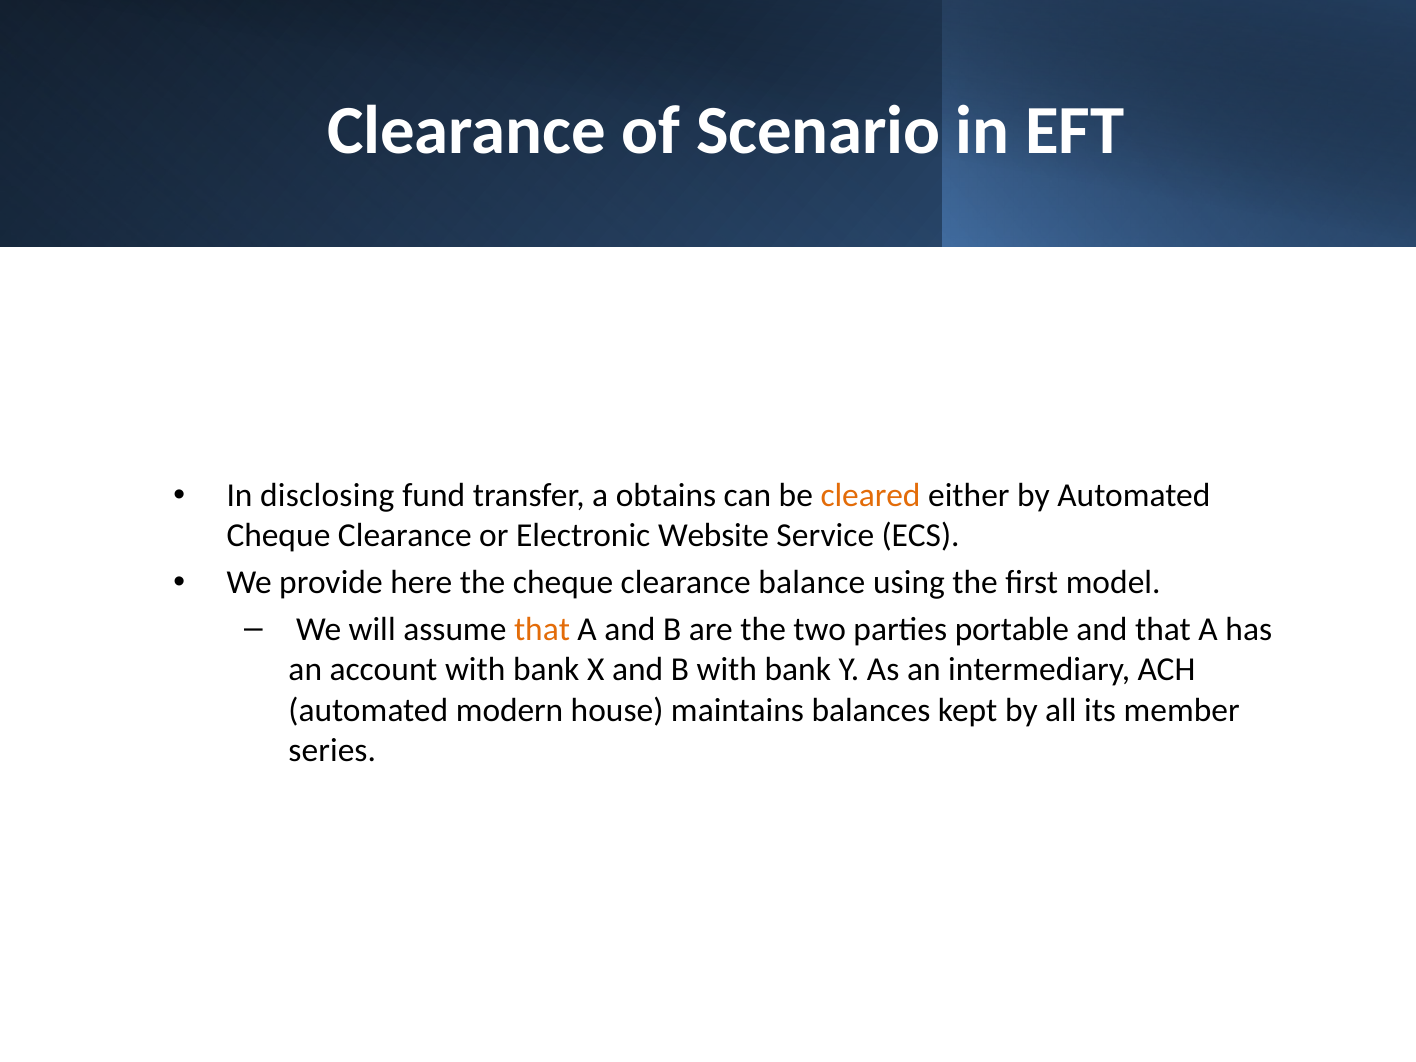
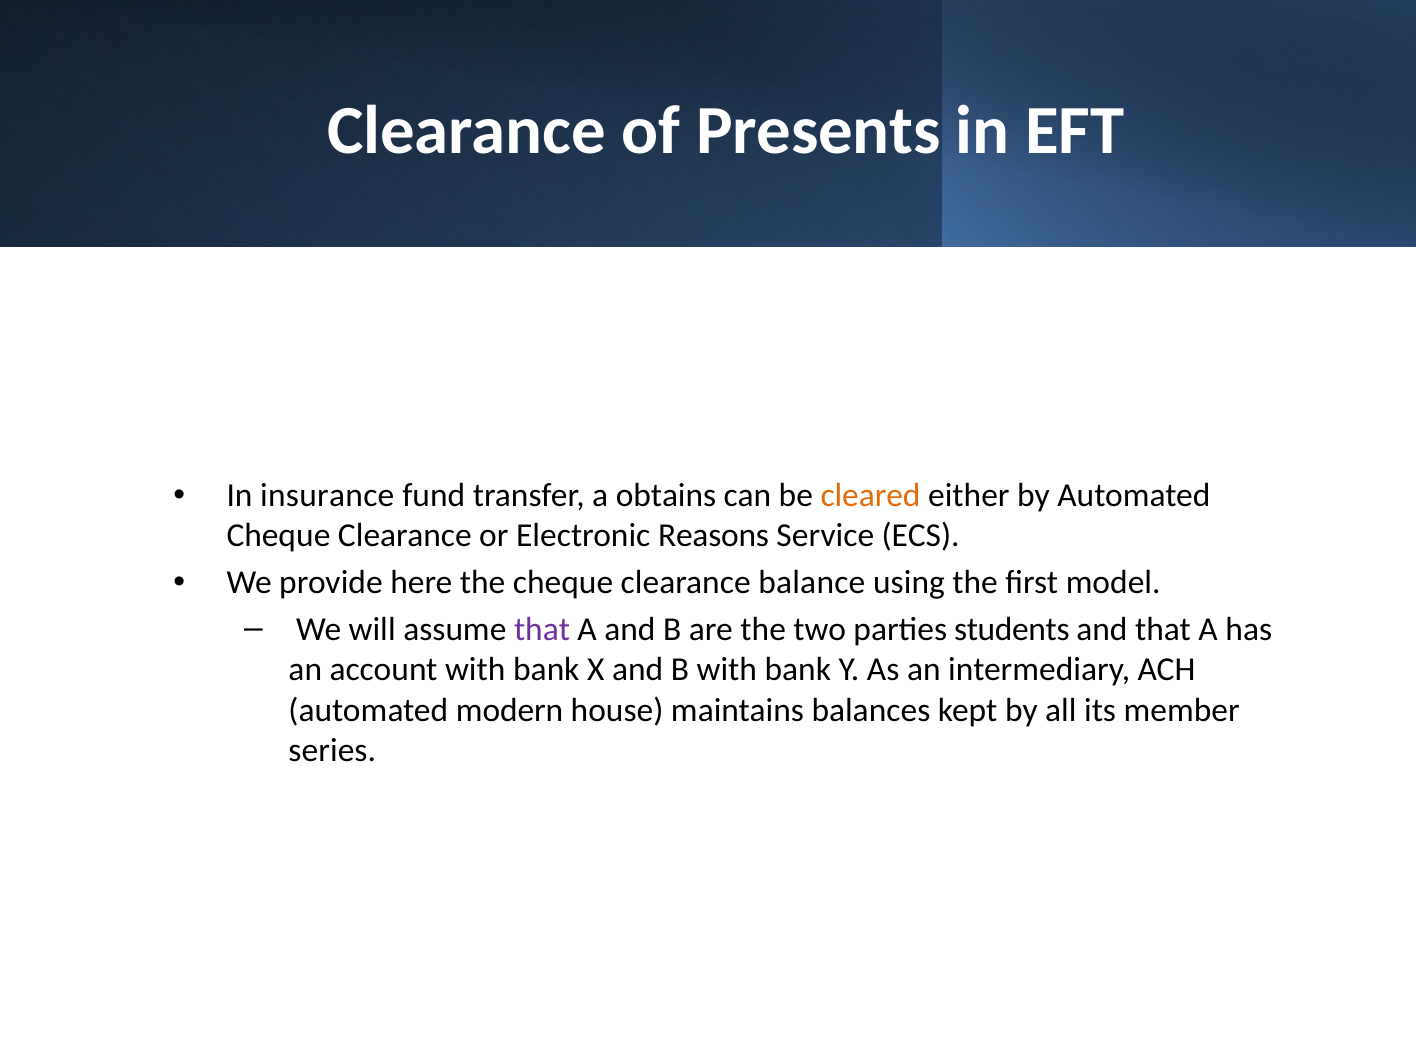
Scenario: Scenario -> Presents (818, 130)
disclosing: disclosing -> insurance (327, 496)
Website: Website -> Reasons (714, 536)
that colour: orange -> purple (542, 630)
portable: portable -> students (1012, 630)
